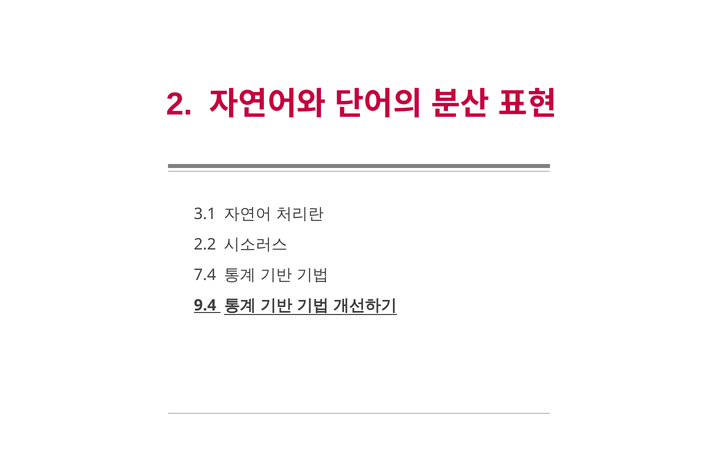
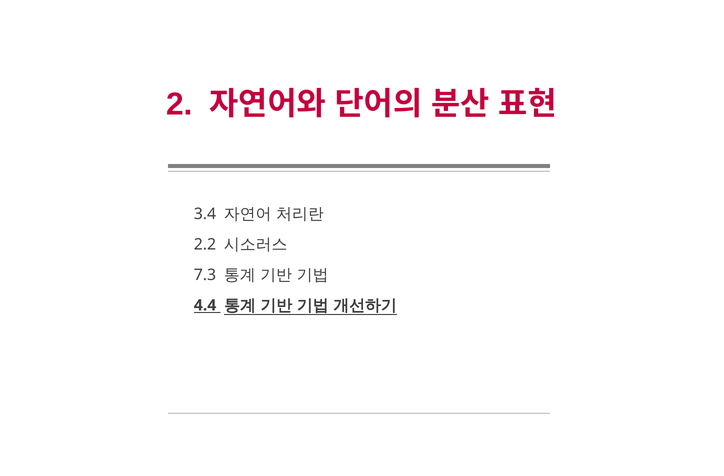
3.1: 3.1 -> 3.4 (205, 214)
7.4: 7.4 -> 7.3 (205, 275)
9.4: 9.4 -> 4.4 (205, 305)
